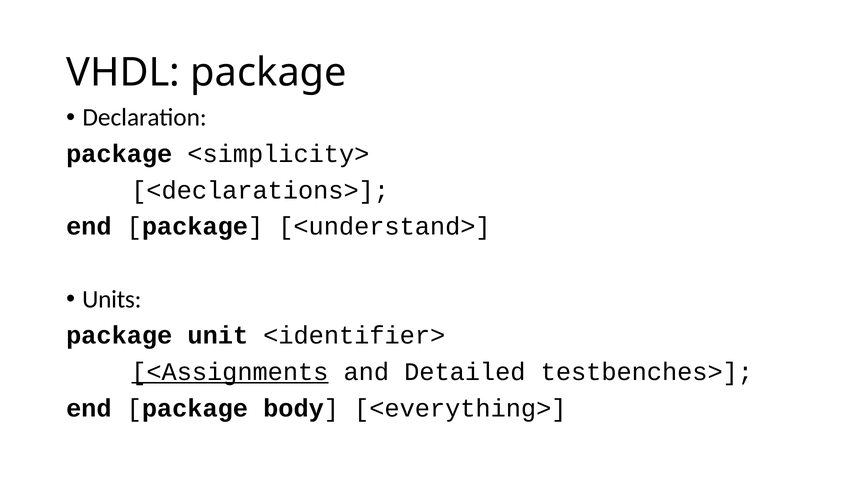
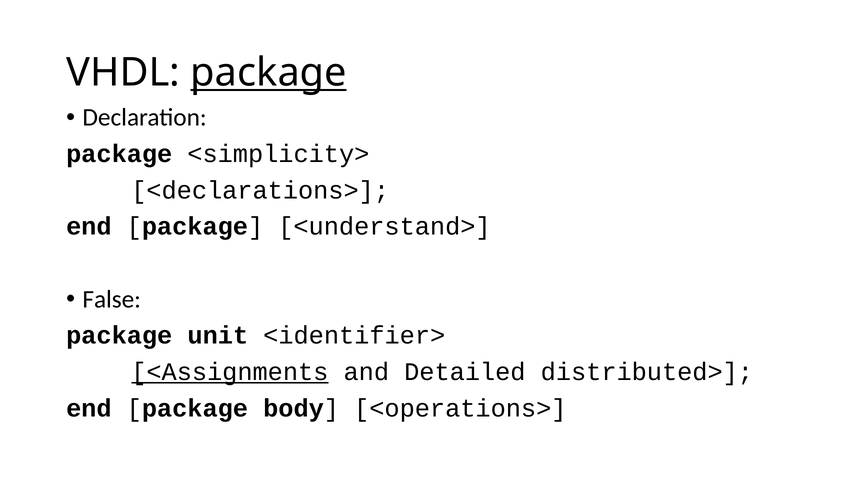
package underline: none -> present (269, 73)
Units: Units -> False (112, 299)
testbenches>: testbenches> -> distributed> (647, 372)
<everything>: <everything> -> <operations> (460, 408)
